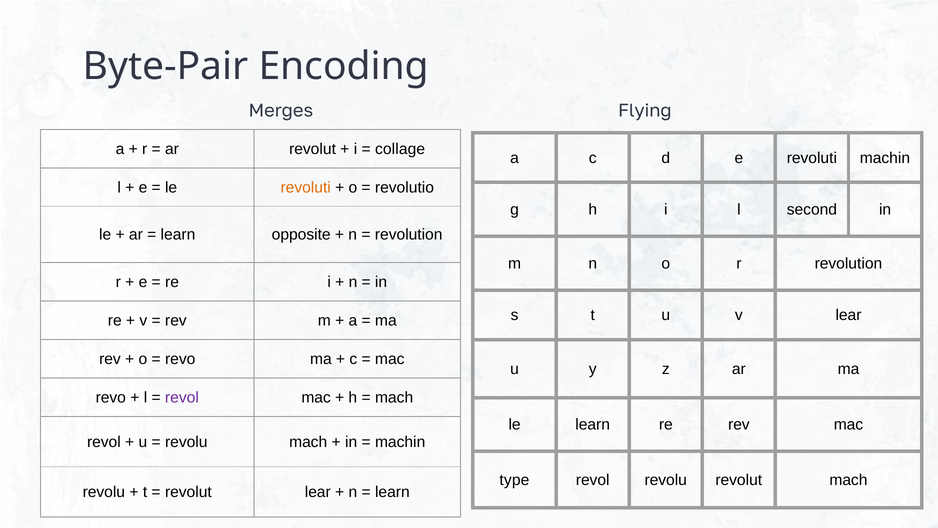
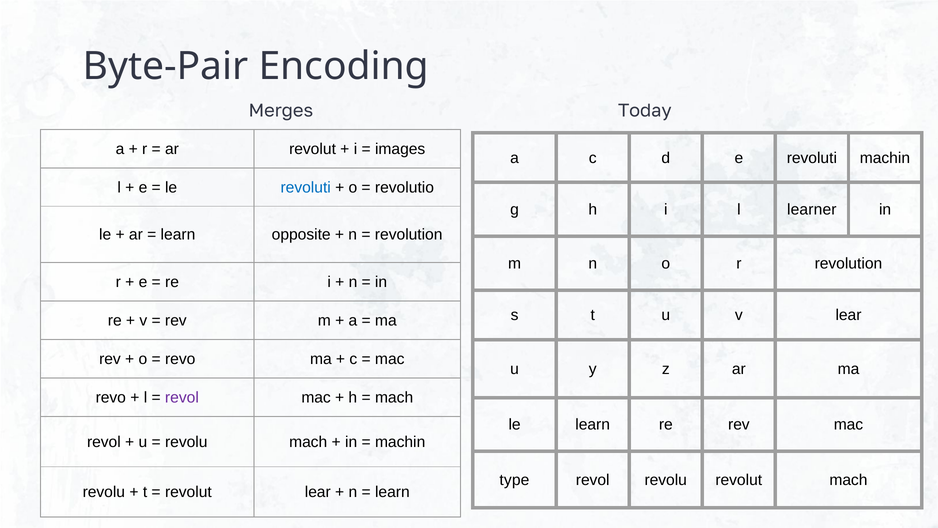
Flying: Flying -> Today (645, 111)
collage: collage -> images (400, 149)
revoluti colour: orange -> blue (306, 187)
second: second -> learner (812, 210)
